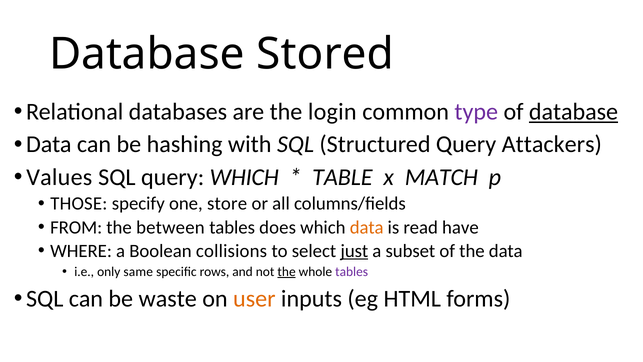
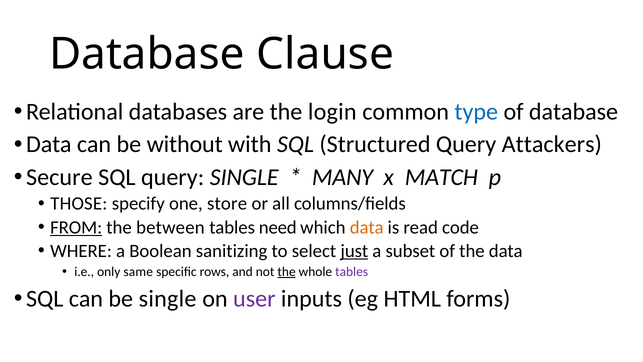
Stored: Stored -> Clause (325, 54)
type colour: purple -> blue (476, 112)
database underline: present -> none (573, 112)
hashing: hashing -> without (185, 144)
Values: Values -> Secure (59, 177)
query WHICH: WHICH -> SINGLE (244, 177)
TABLE: TABLE -> MANY (343, 177)
FROM underline: none -> present (76, 227)
does: does -> need (278, 227)
have: have -> code (460, 227)
collisions: collisions -> sanitizing (232, 251)
be waste: waste -> single (168, 298)
user colour: orange -> purple (254, 298)
